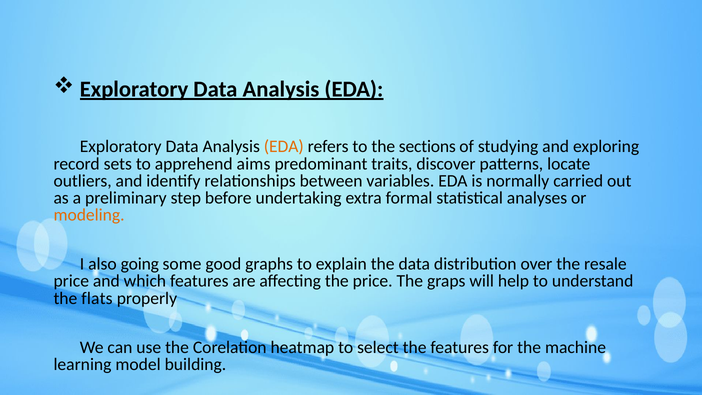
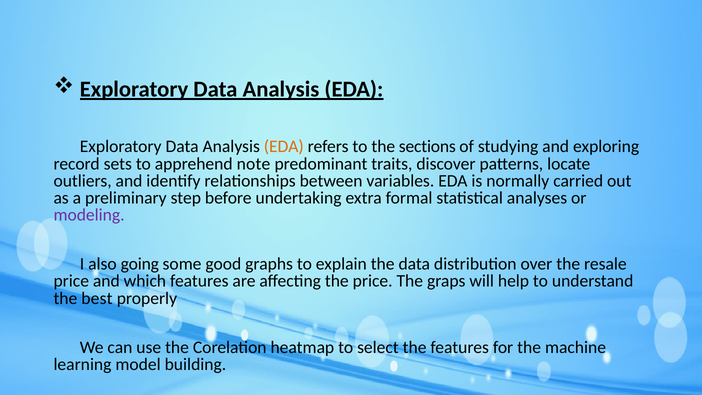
aims: aims -> note (253, 164)
modeling colour: orange -> purple (89, 215)
flats: flats -> best (97, 298)
